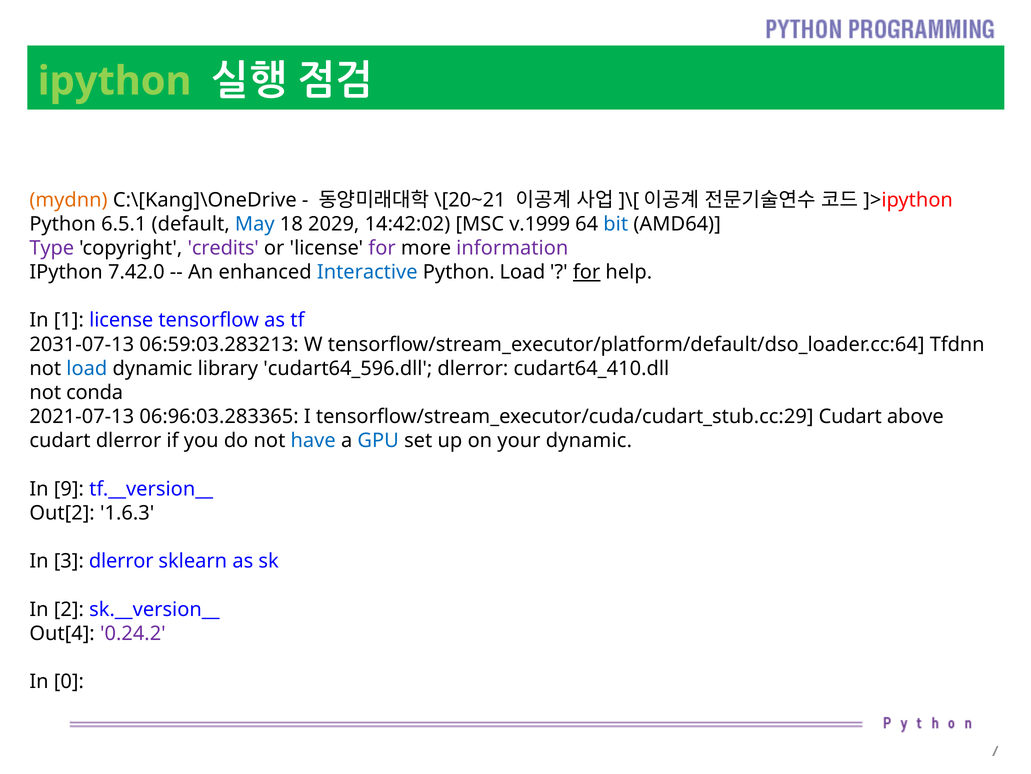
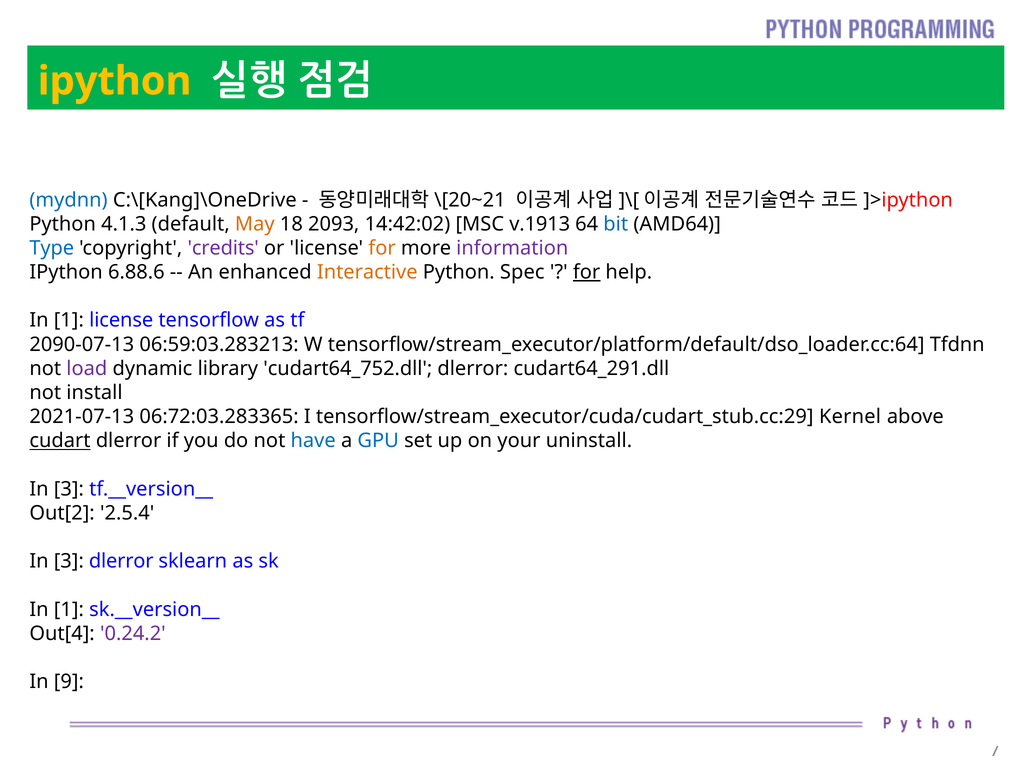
ipython colour: light green -> yellow (115, 81)
mydnn colour: orange -> blue (69, 200)
6.5.1: 6.5.1 -> 4.1.3 (124, 224)
May colour: blue -> orange (255, 224)
2029: 2029 -> 2093 (334, 224)
v.1999: v.1999 -> v.1913 (540, 224)
Type colour: purple -> blue (52, 248)
for colour: purple -> orange (382, 248)
7.42.0: 7.42.0 -> 6.88.6 (136, 272)
Interactive colour: blue -> orange (367, 272)
Python Load: Load -> Spec (522, 272)
2031-07-13: 2031-07-13 -> 2090-07-13 (82, 344)
load colour: blue -> purple (87, 368)
cudart64_596.dll: cudart64_596.dll -> cudart64_752.dll (348, 368)
cudart64_410.dll: cudart64_410.dll -> cudart64_291.dll (591, 368)
conda: conda -> install (94, 392)
06:96:03.283365: 06:96:03.283365 -> 06:72:03.283365 (219, 416)
tensorflow/stream_executor/cuda/cudart_stub.cc:29 Cudart: Cudart -> Kernel (850, 416)
cudart underline: none -> present (60, 440)
your dynamic: dynamic -> uninstall (589, 440)
9: 9 -> 3 (69, 489)
1.6.3: 1.6.3 -> 2.5.4 (127, 513)
2: 2 -> 1 (69, 609)
0: 0 -> 9 (69, 681)
